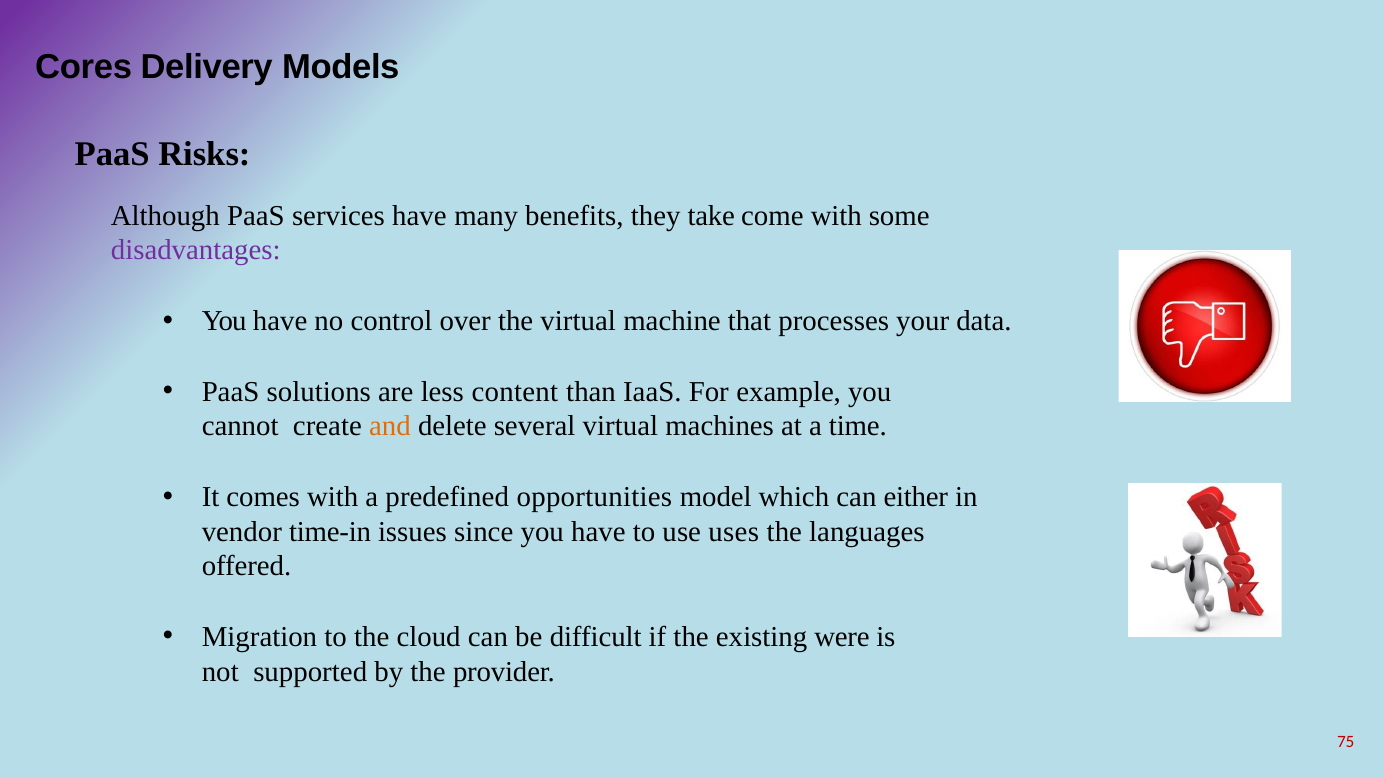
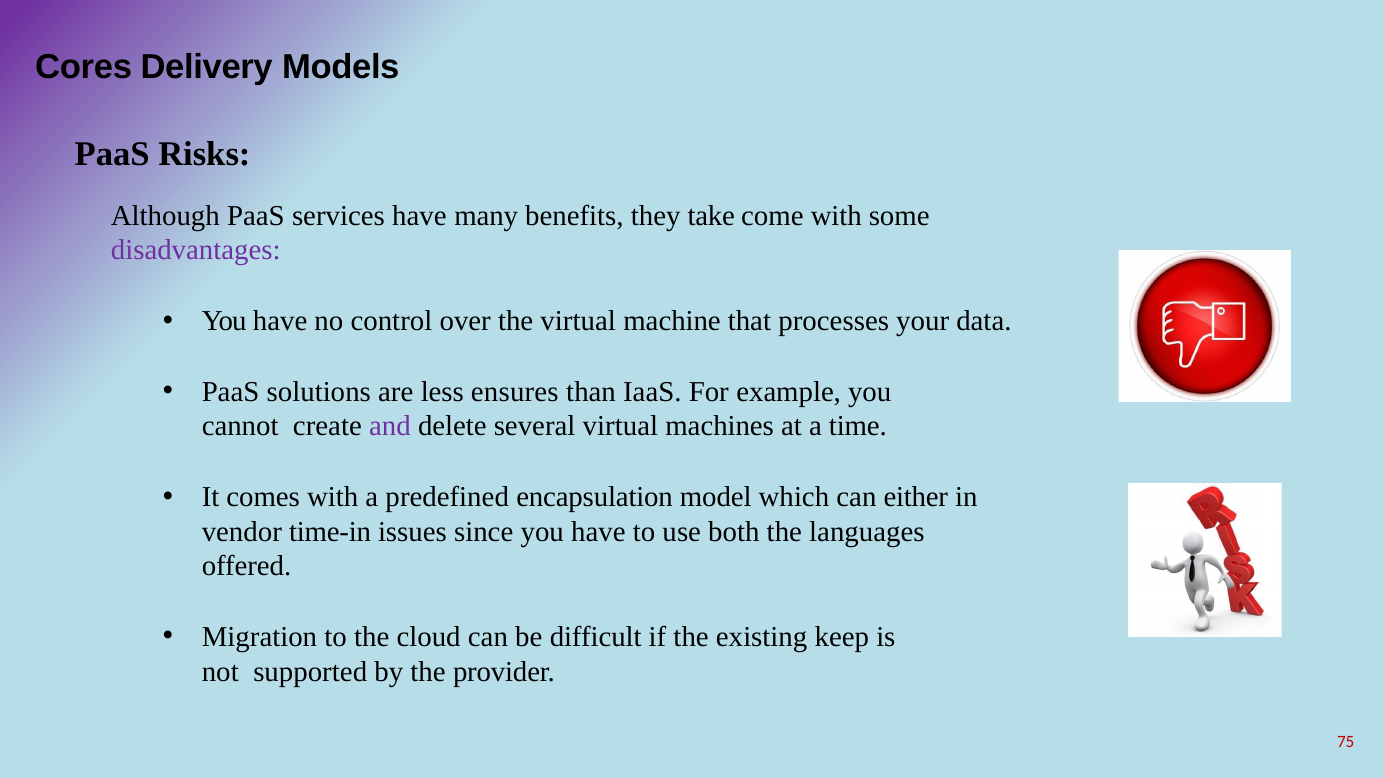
content: content -> ensures (515, 392)
and colour: orange -> purple (390, 427)
opportunities: opportunities -> encapsulation (595, 497)
uses: uses -> both (734, 532)
were: were -> keep (842, 637)
